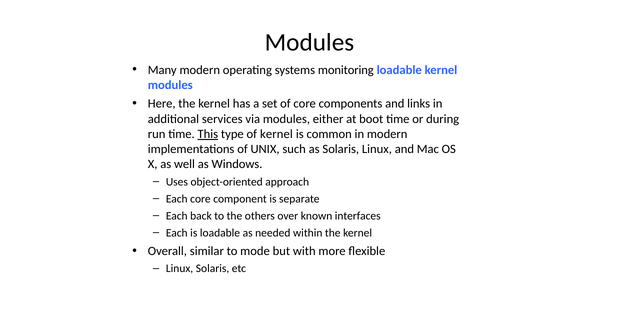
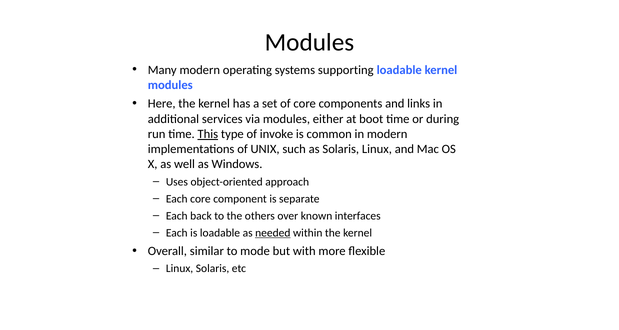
monitoring: monitoring -> supporting (346, 70)
of kernel: kernel -> invoke (277, 134)
needed underline: none -> present (273, 233)
